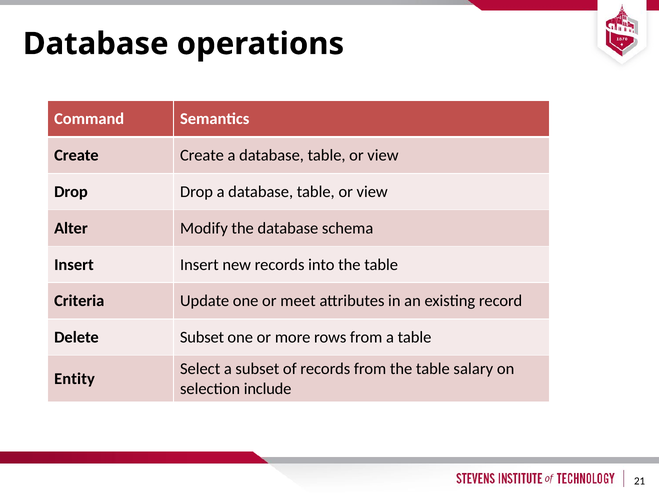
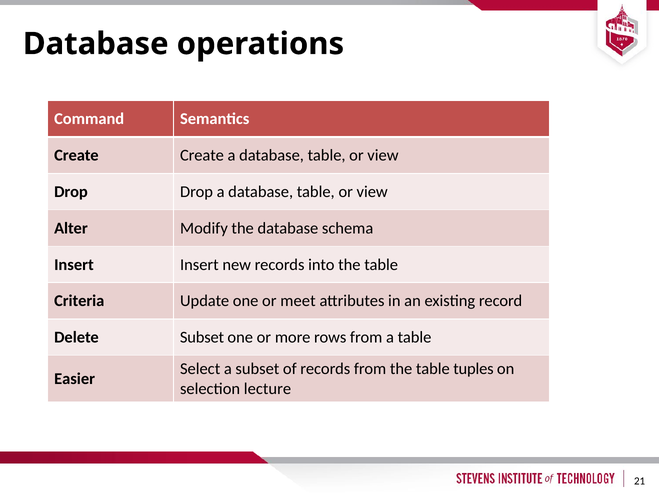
salary: salary -> tuples (473, 369)
Entity: Entity -> Easier (75, 379)
include: include -> lecture (267, 389)
